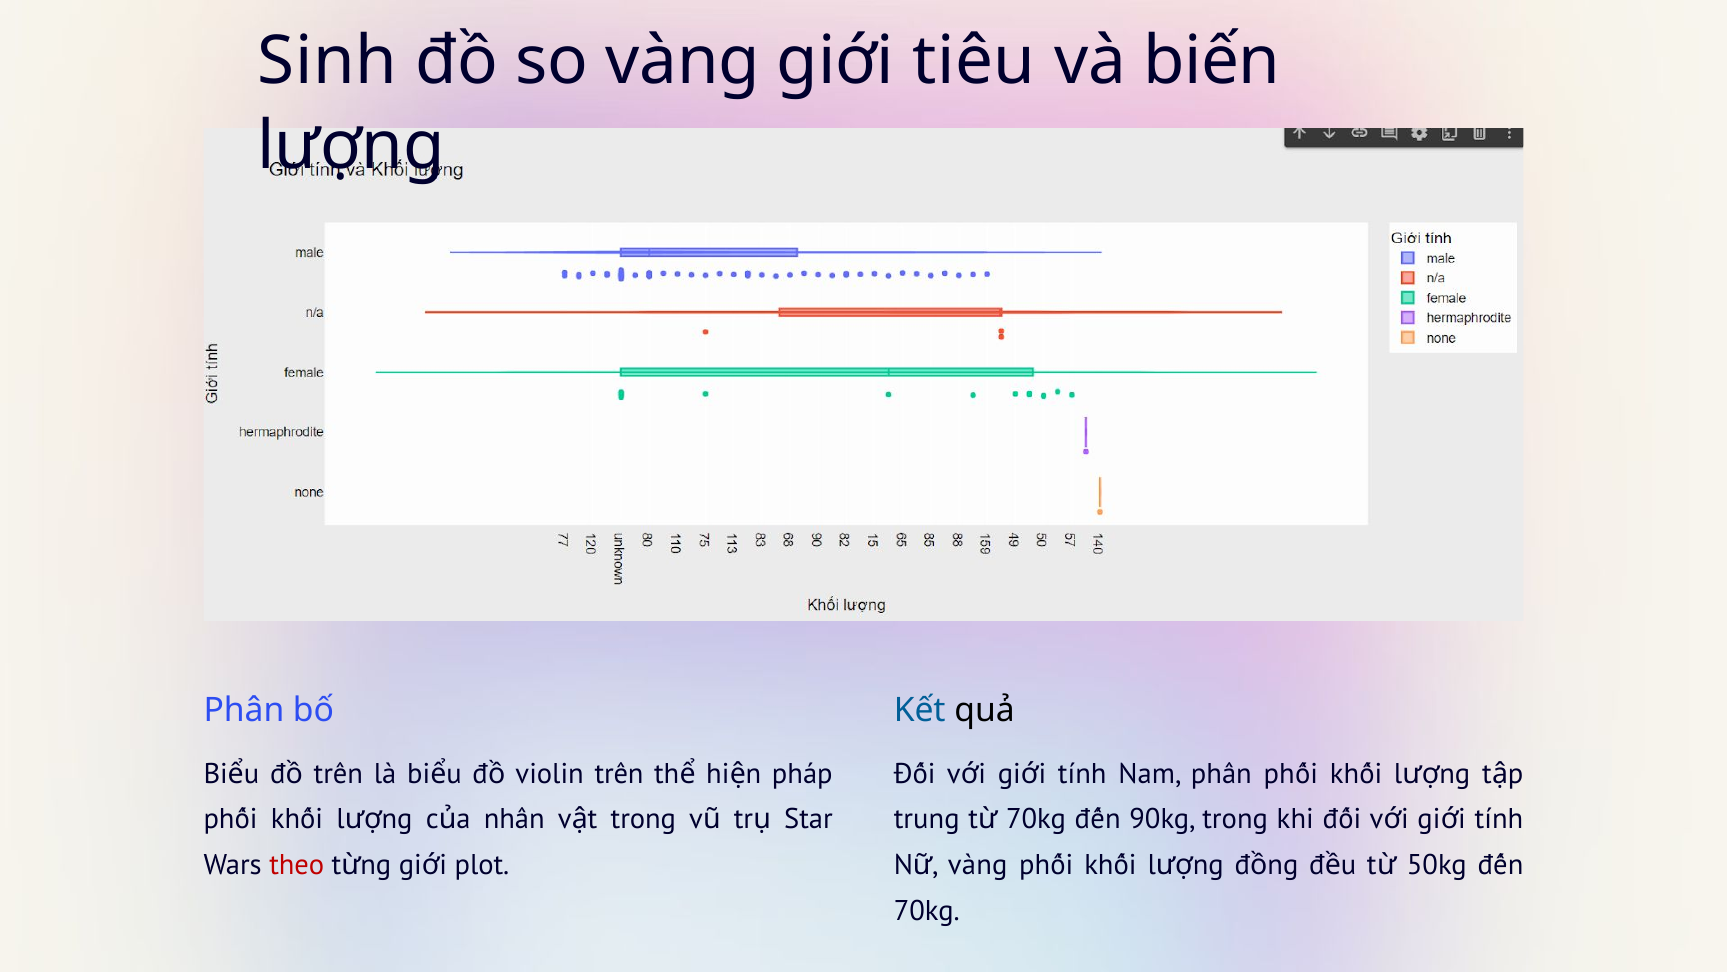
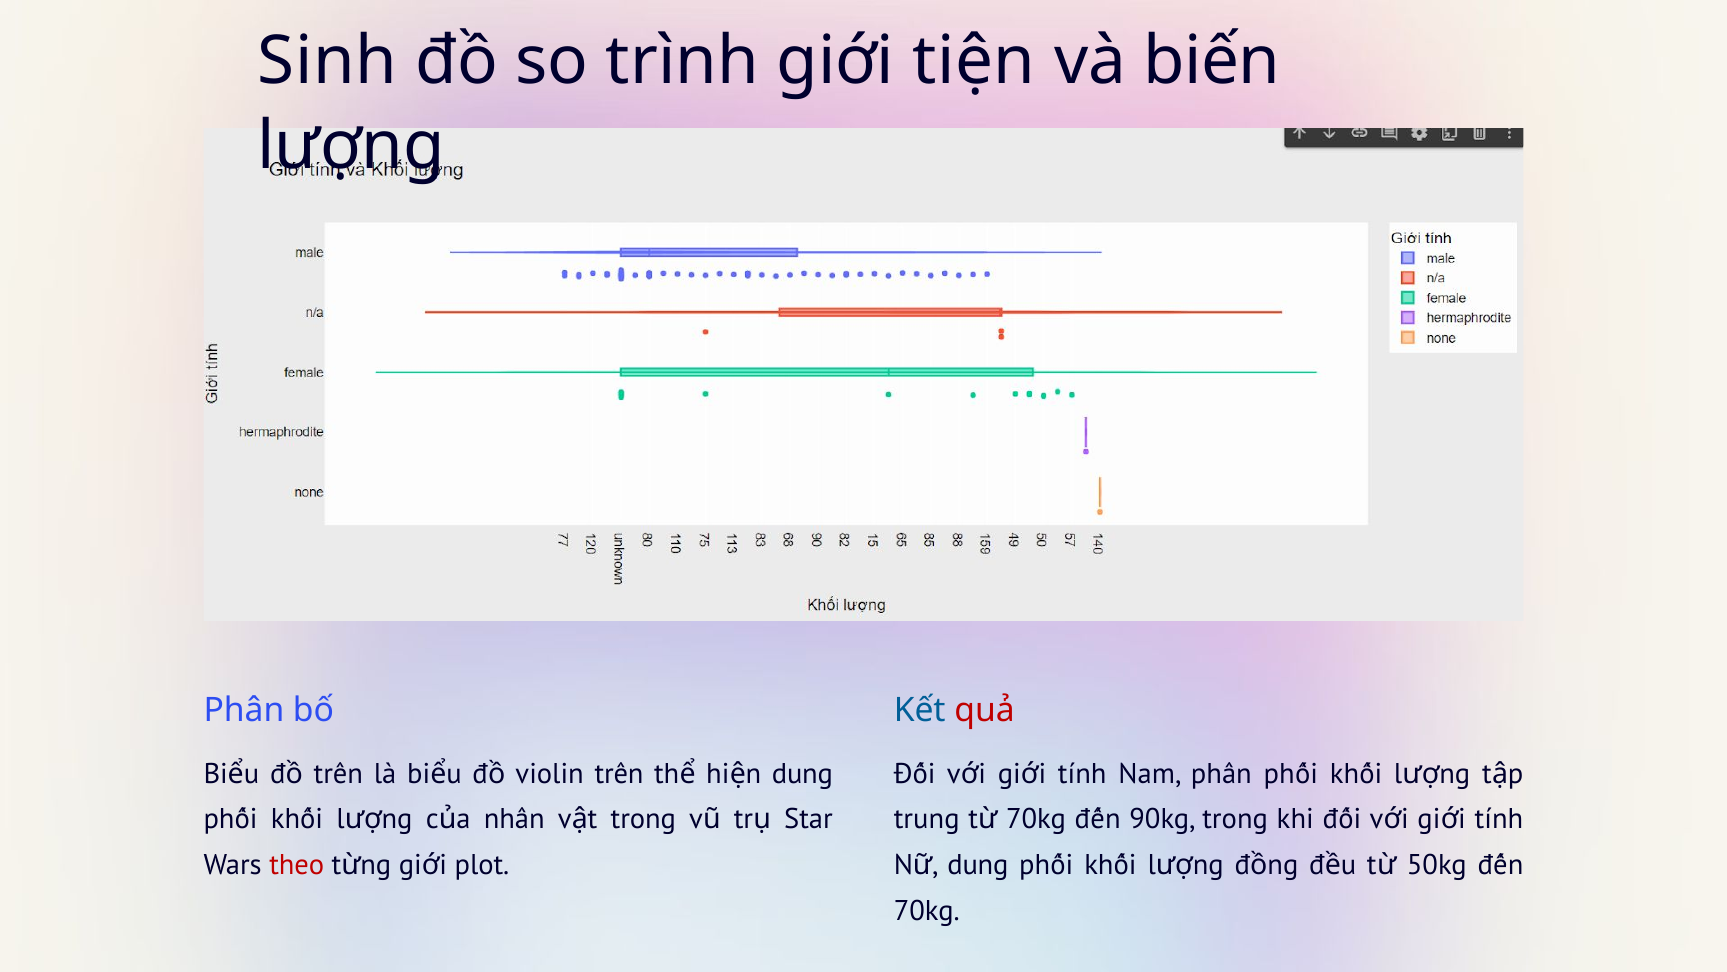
so vàng: vàng -> trình (683, 62)
tiêu: tiêu -> tiện (974, 62)
quả colour: black -> red (985, 710)
pháp: pháp -> dung (802, 773)
vàng: vàng -> dung (978, 865)
